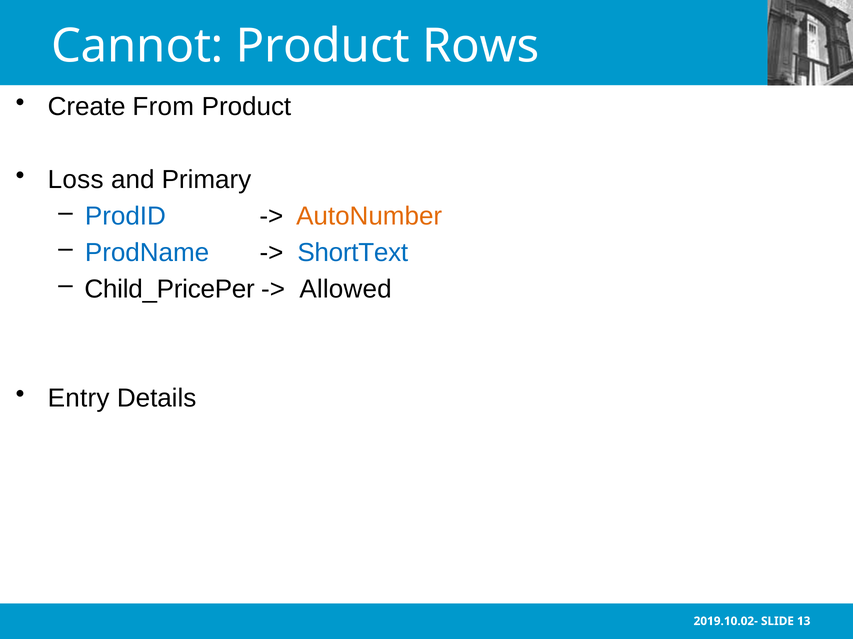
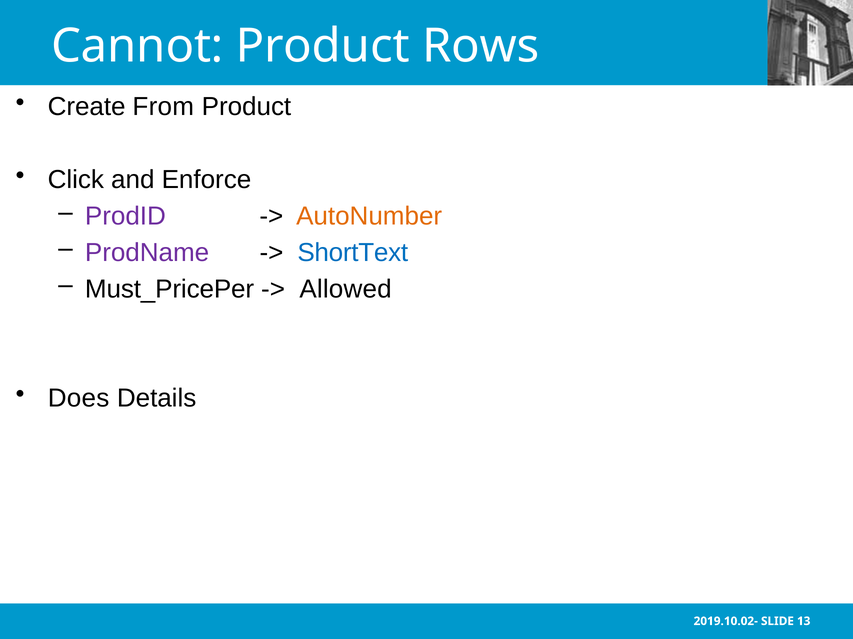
Loss: Loss -> Click (76, 180)
Primary: Primary -> Enforce (206, 180)
ProdID colour: blue -> purple (125, 216)
ProdName colour: blue -> purple (147, 253)
Child_PricePer: Child_PricePer -> Must_PricePer (170, 289)
Entry: Entry -> Does (79, 399)
